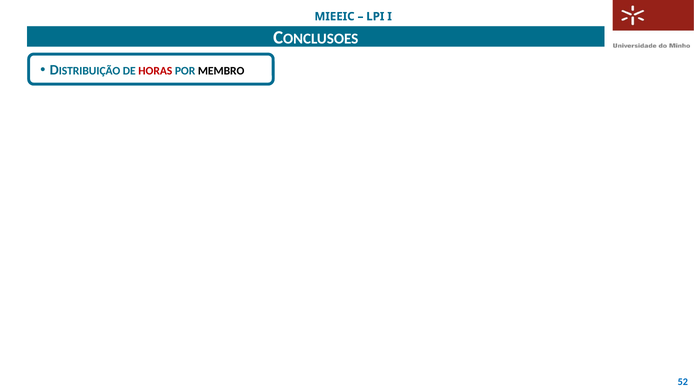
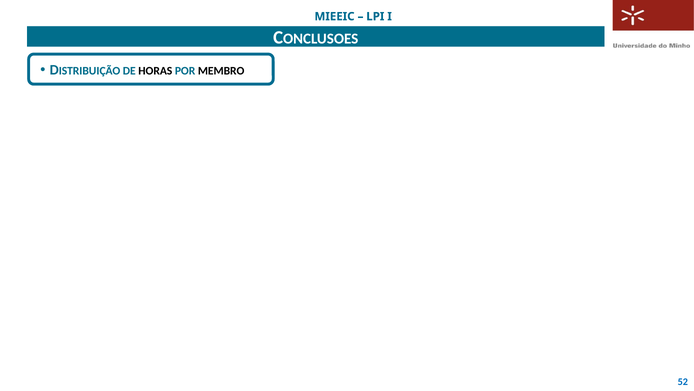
HORAS colour: red -> black (155, 71)
